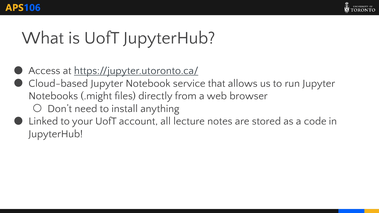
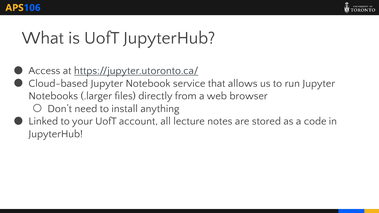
.might: .might -> .larger (96, 96)
